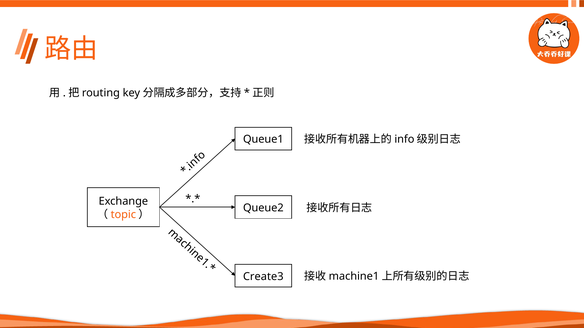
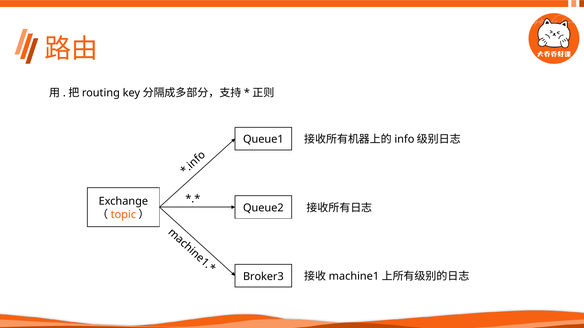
Create3: Create3 -> Broker3 (263, 277)
